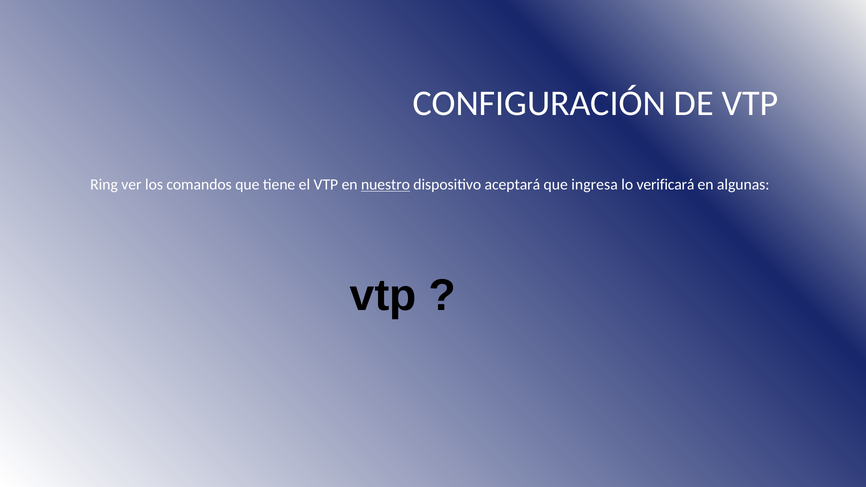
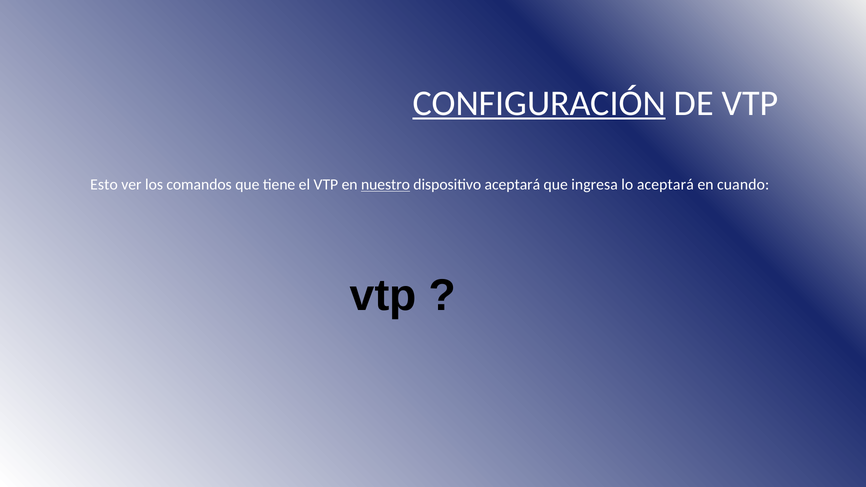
CONFIGURACIÓN underline: none -> present (539, 103)
Ring: Ring -> Esto (104, 185)
lo verificará: verificará -> aceptará (665, 185)
algunas: algunas -> cuando (743, 185)
